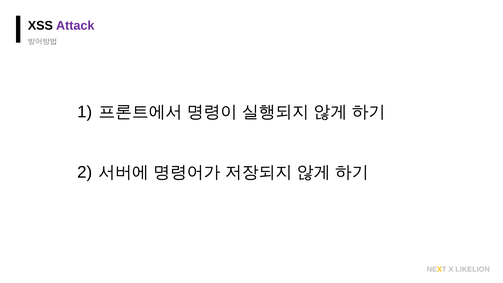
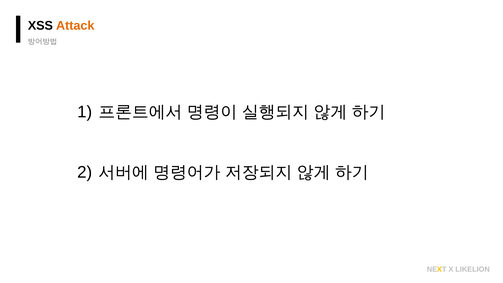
Attack colour: purple -> orange (75, 26)
